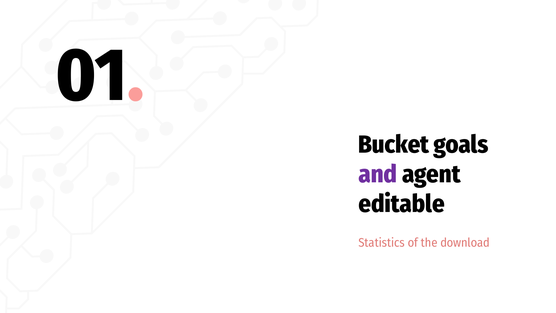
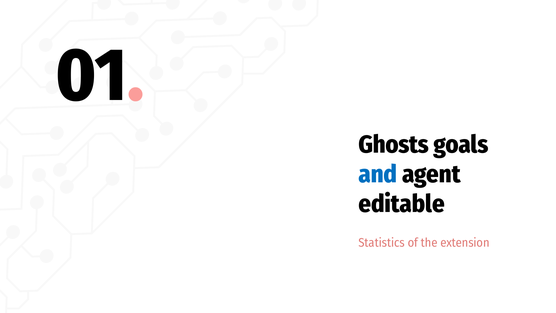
Bucket: Bucket -> Ghosts (394, 145)
and colour: purple -> blue (378, 174)
download: download -> extension (465, 243)
